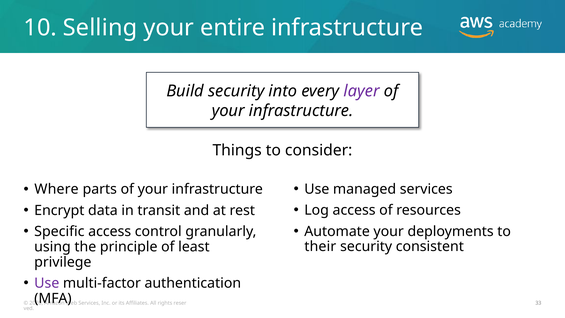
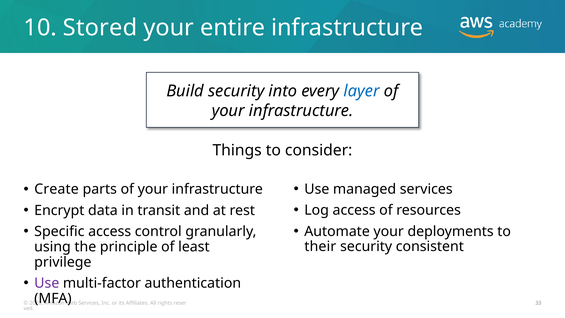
Selling: Selling -> Stored (100, 28)
layer colour: purple -> blue (362, 91)
Where: Where -> Create (57, 189)
